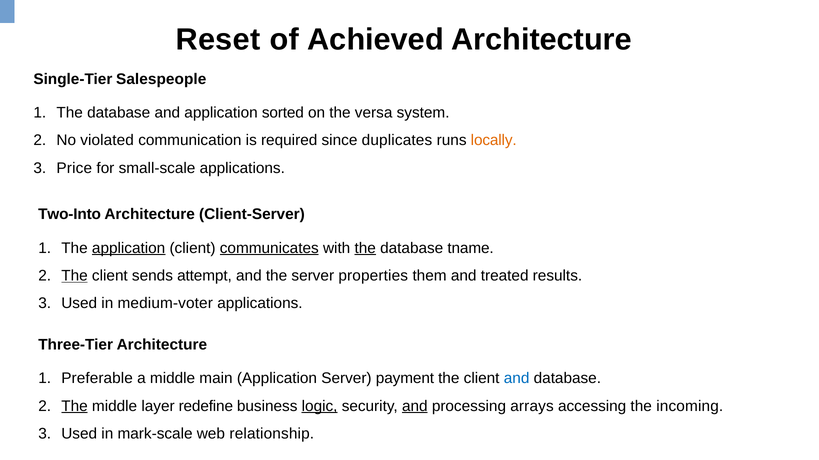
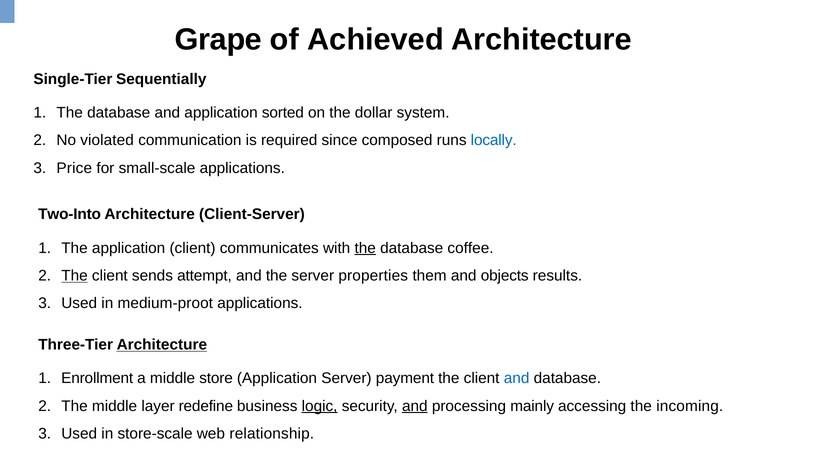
Reset: Reset -> Grape (218, 40)
Salespeople: Salespeople -> Sequentially (161, 79)
versa: versa -> dollar (374, 113)
duplicates: duplicates -> composed (397, 141)
locally colour: orange -> blue (494, 141)
application underline: present -> none (129, 248)
communicates underline: present -> none (269, 248)
tname: tname -> coffee (471, 248)
treated: treated -> objects (505, 276)
medium-voter: medium-voter -> medium-proot (165, 304)
Architecture underline: none -> present (162, 345)
Preferable: Preferable -> Enrollment (97, 379)
main: main -> store (216, 379)
The underline: present -> none (75, 407)
arrays: arrays -> mainly (532, 407)
mark-scale: mark-scale -> store-scale (155, 434)
